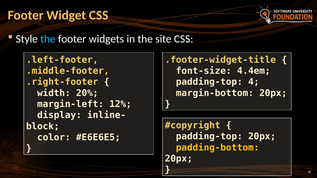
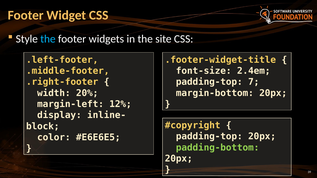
4.4em: 4.4em -> 2.4em (254, 71)
4: 4 -> 7 (254, 82)
padding-bottom colour: yellow -> light green (218, 148)
